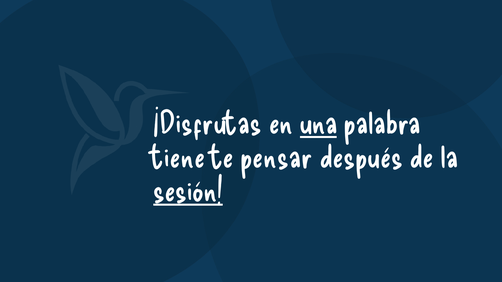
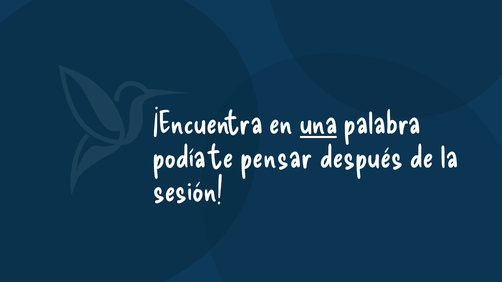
¡Disfrutas: ¡Disfrutas -> ¡Encuentra (208, 124)
tiene: tiene -> podía (179, 158)
sesión underline: present -> none (188, 191)
